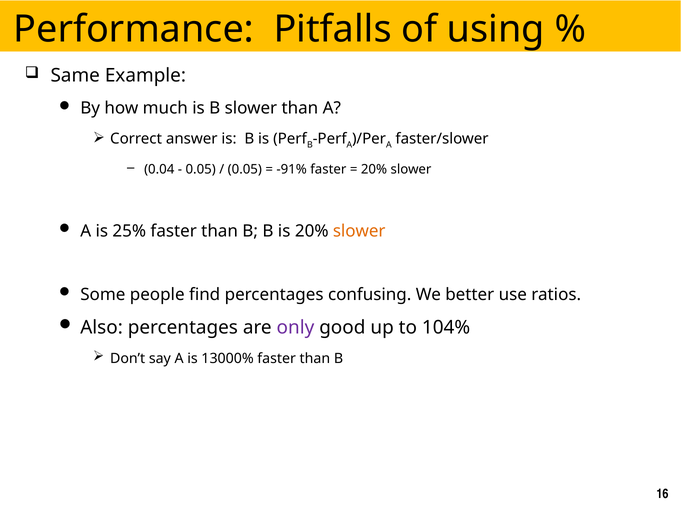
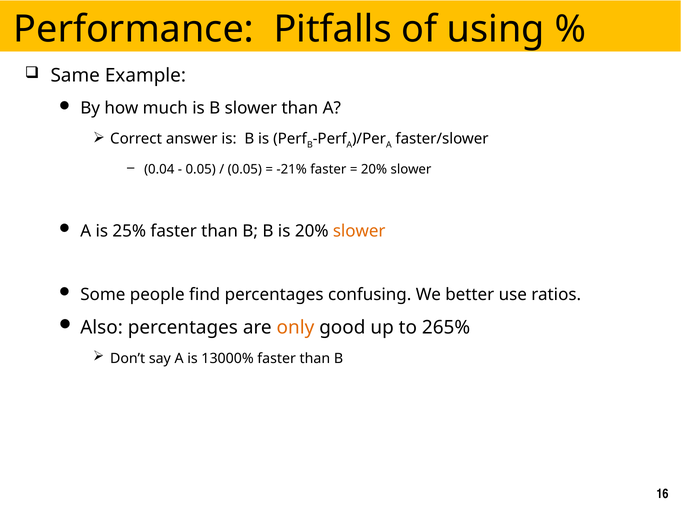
-91%: -91% -> -21% (292, 170)
only colour: purple -> orange (295, 328)
104%: 104% -> 265% (446, 328)
